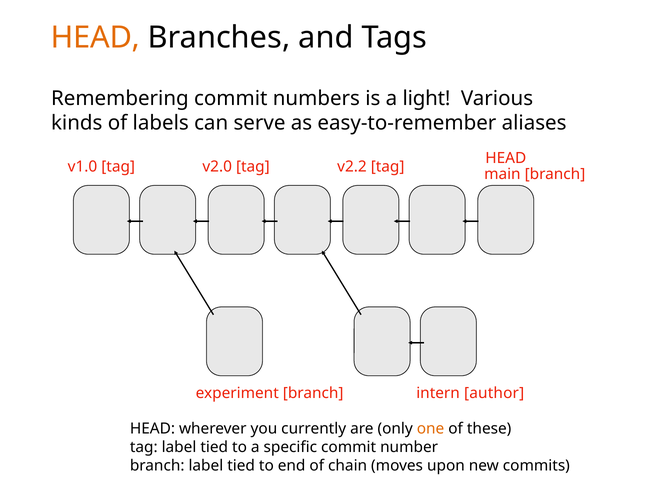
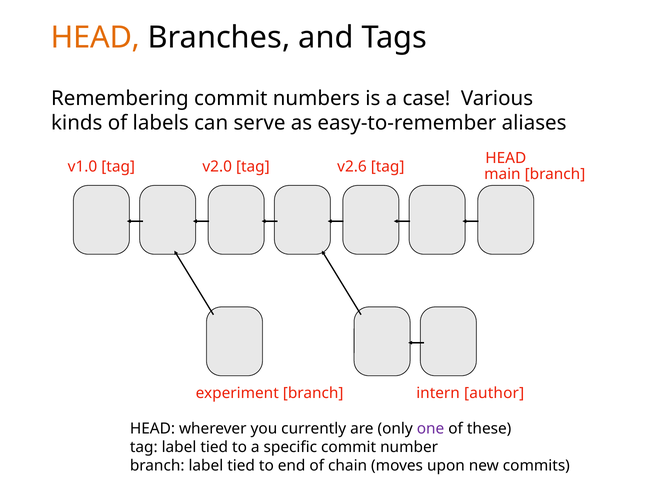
light: light -> case (426, 99)
v2.2: v2.2 -> v2.6 (352, 167)
one colour: orange -> purple (431, 429)
